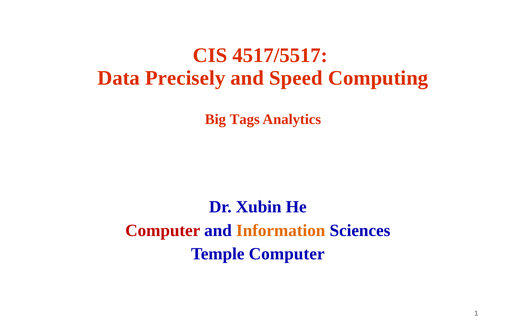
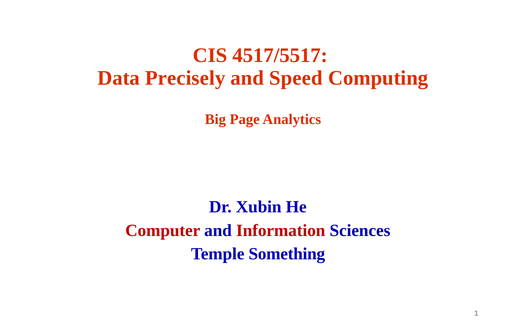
Tags: Tags -> Page (245, 119)
Information colour: orange -> red (281, 230)
Temple Computer: Computer -> Something (287, 254)
